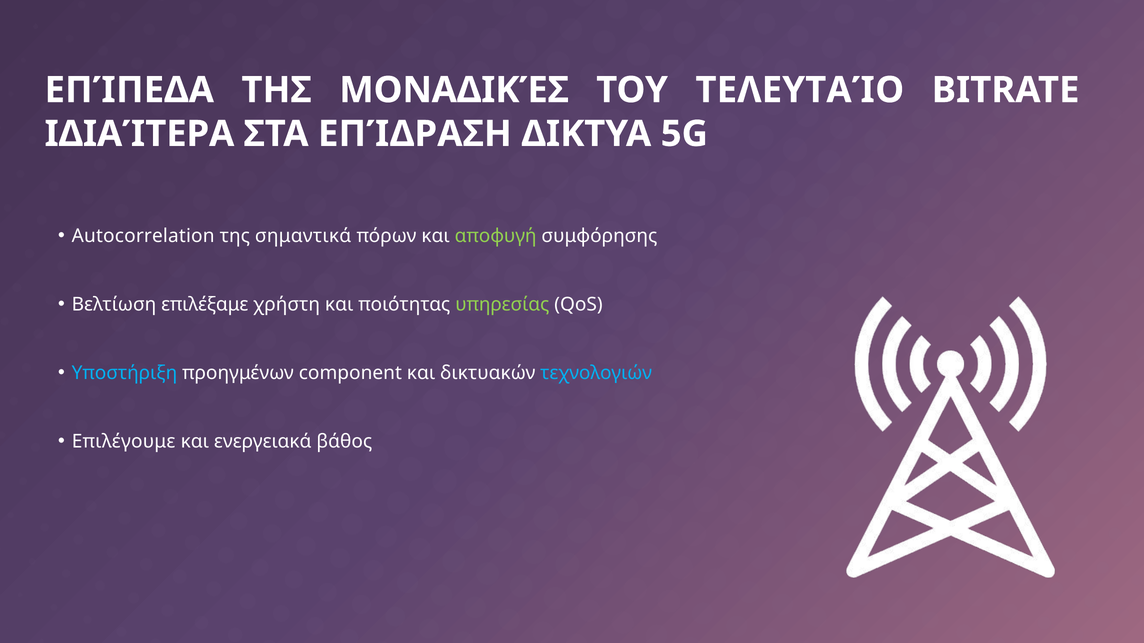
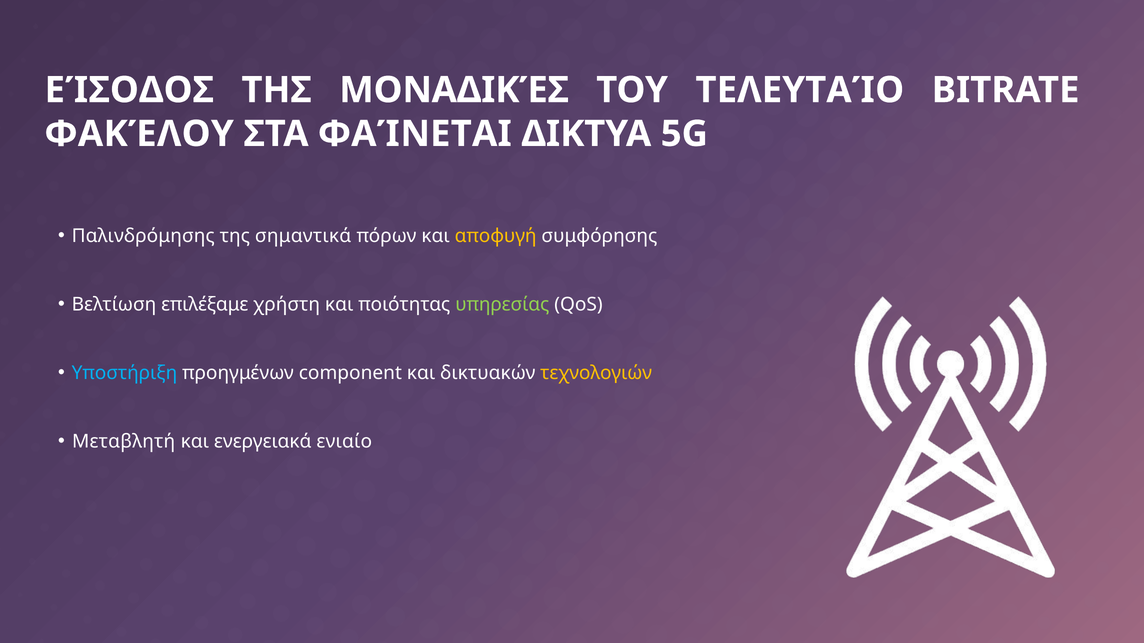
ΕΠΊΠΕΔΑ: ΕΠΊΠΕΔΑ -> ΕΊΣΟΔΟΣ (129, 90)
ΙΔΙΑΊΤΕΡΑ: ΙΔΙΑΊΤΕΡΑ -> ΦΑΚΈΛΟΥ (139, 134)
ΕΠΊΔΡΑΣΗ: ΕΠΊΔΡΑΣΗ -> ΦΑΊΝΕΤΑΙ (415, 134)
Autocorrelation: Autocorrelation -> Παλινδρόμησης (143, 236)
αποφυγή colour: light green -> yellow (496, 236)
τεχνολογιών colour: light blue -> yellow (596, 373)
Επιλέγουμε: Επιλέγουμε -> Μεταβλητή (124, 442)
βάθος: βάθος -> ενιαίο (344, 442)
